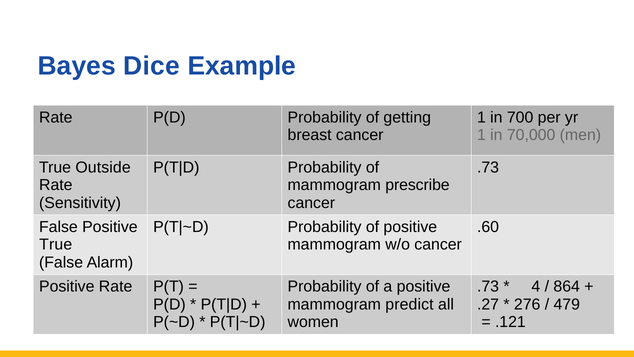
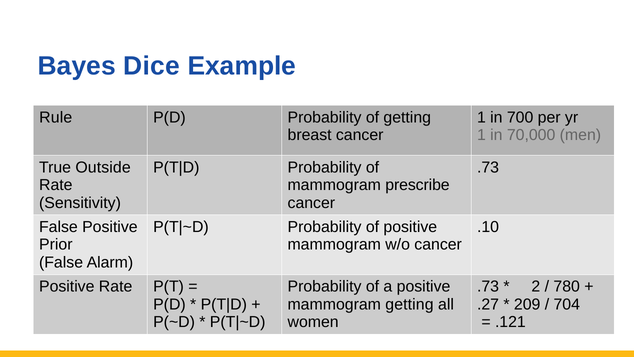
Rate: Rate -> Rule (56, 117)
.60: .60 -> .10 (488, 227)
True: True -> Prior (56, 245)
4: 4 -> 2 (536, 286)
864: 864 -> 780 (567, 286)
mammogram predict: predict -> getting (409, 304)
276: 276 -> 209 (527, 304)
479: 479 -> 704 (567, 304)
